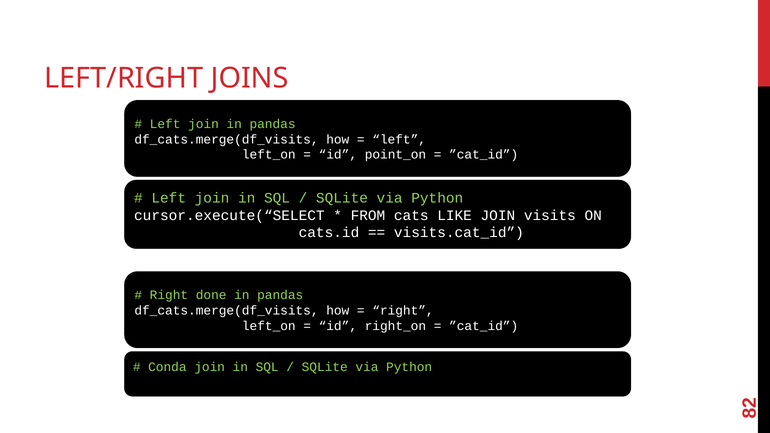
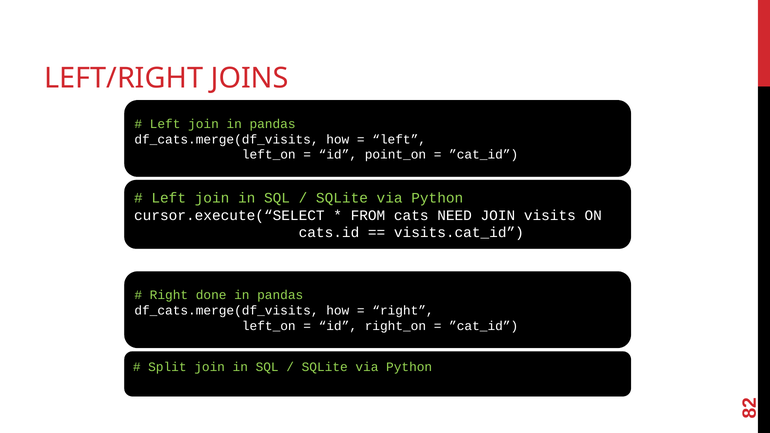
LIKE: LIKE -> NEED (455, 215)
Conda: Conda -> Split (167, 367)
